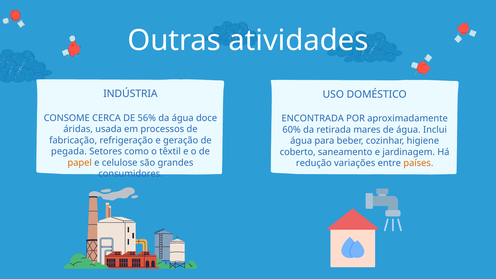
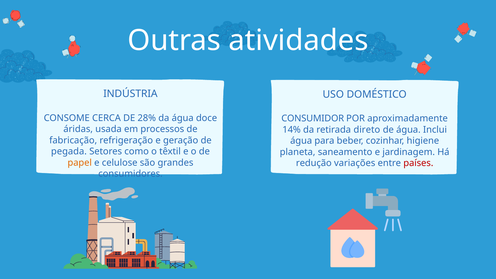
56%: 56% -> 28% (147, 118)
ENCONTRADA: ENCONTRADA -> CONSUMIDOR (313, 119)
60%: 60% -> 14% (292, 130)
mares: mares -> direto (367, 130)
coberto: coberto -> planeta (298, 152)
países colour: orange -> red (418, 163)
